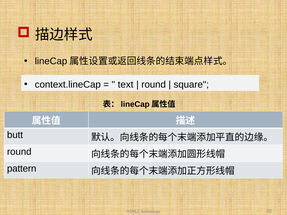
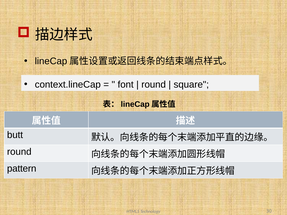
text: text -> font (126, 85)
